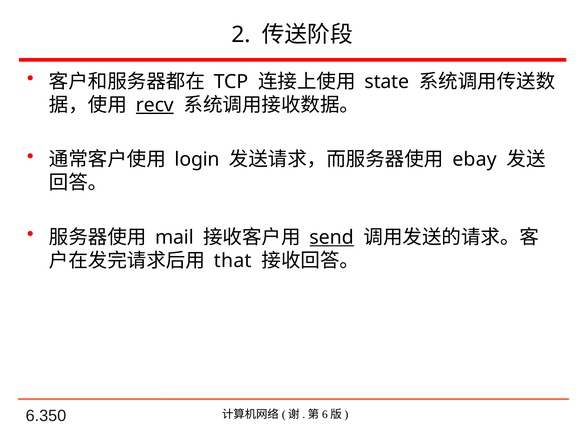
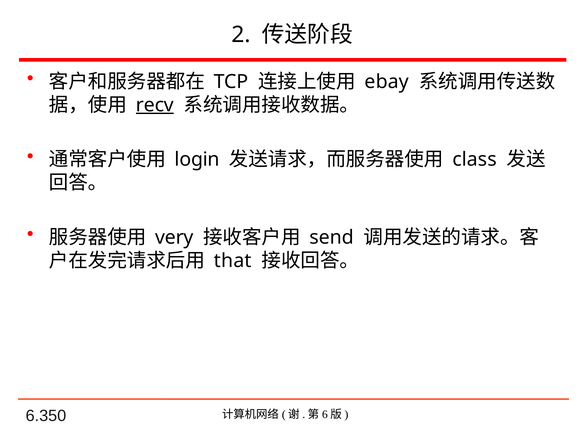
state: state -> ebay (387, 82)
ebay: ebay -> class (475, 160)
mail: mail -> very (174, 238)
send underline: present -> none (332, 238)
